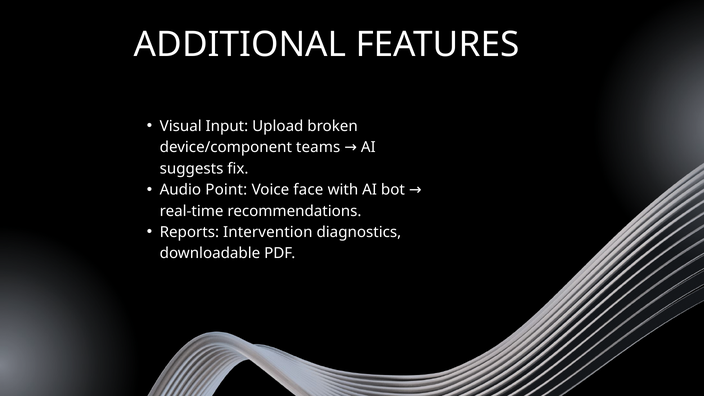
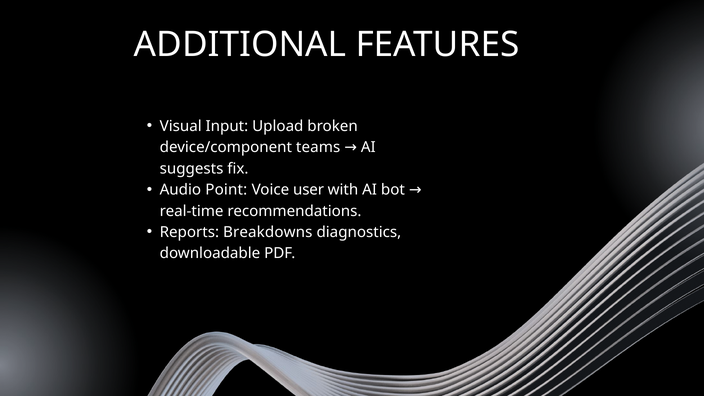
face: face -> user (309, 190)
Intervention: Intervention -> Breakdowns (268, 232)
